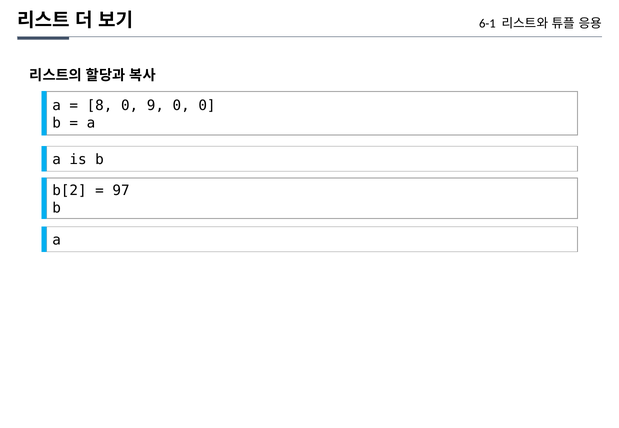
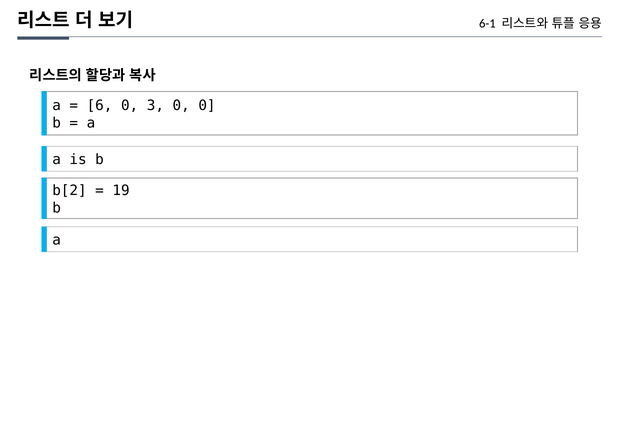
8: 8 -> 6 (100, 106)
9: 9 -> 3 (155, 106)
97: 97 -> 19 (121, 191)
